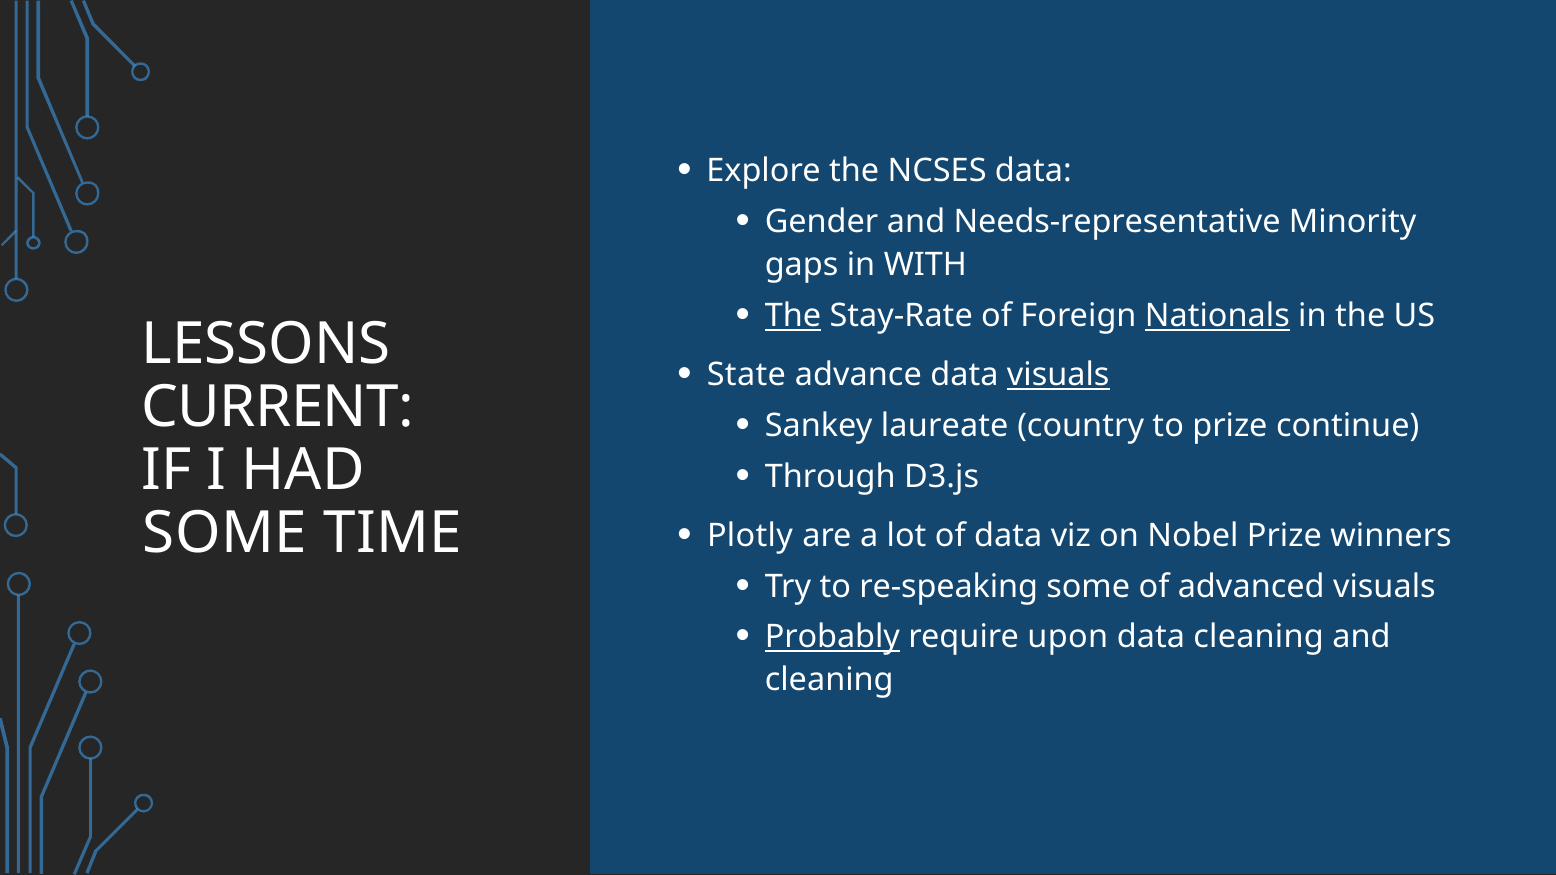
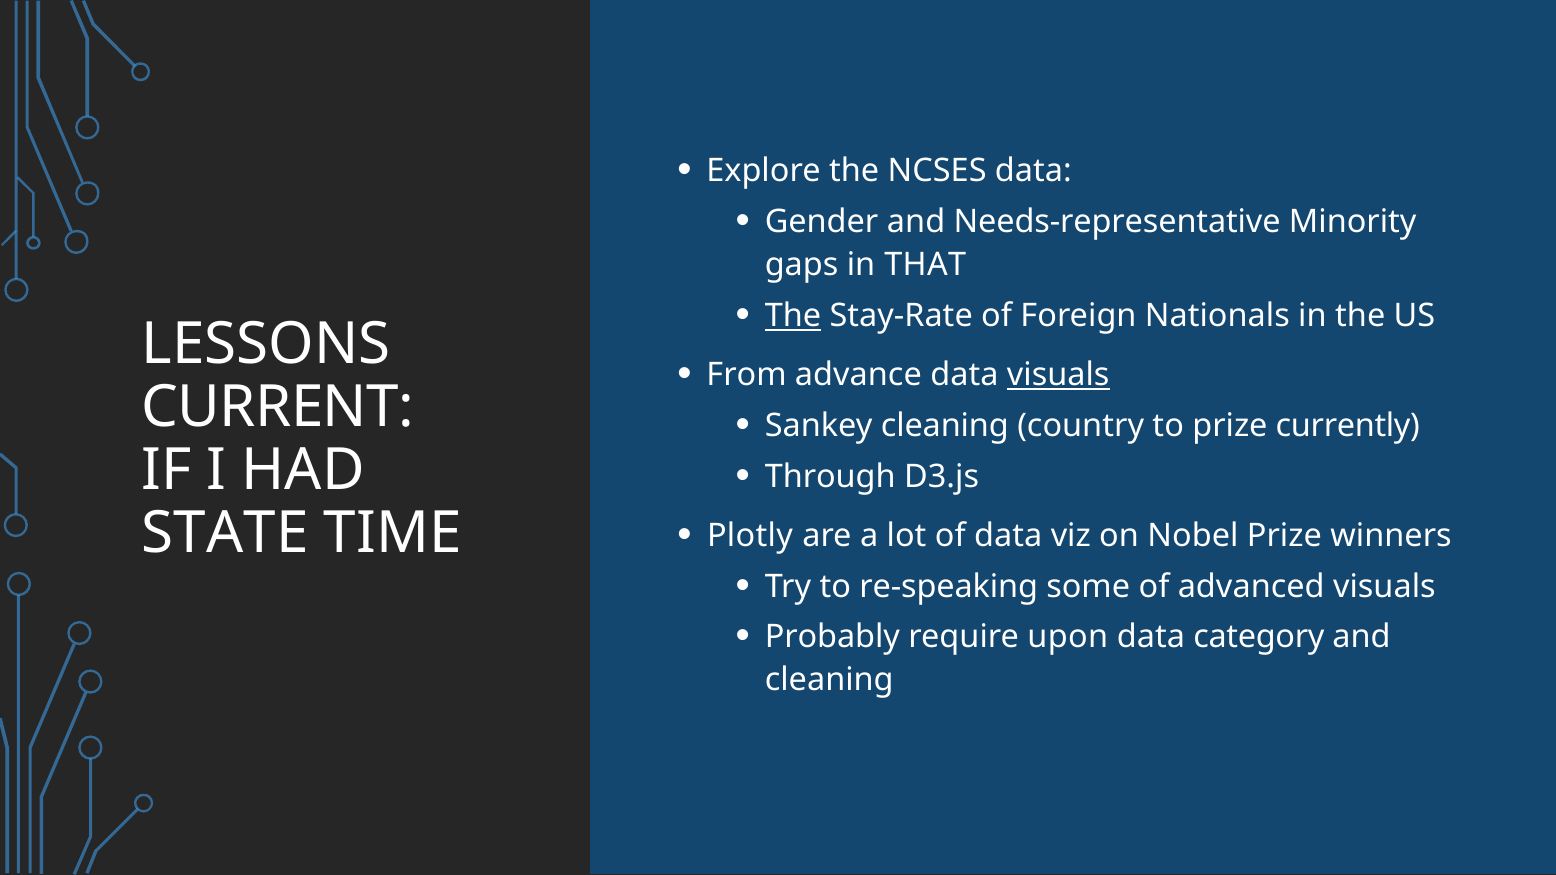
WITH: WITH -> THAT (925, 265)
Nationals underline: present -> none (1217, 316)
State: State -> From (747, 375)
Sankey laureate: laureate -> cleaning (945, 426)
continue: continue -> currently (1348, 426)
SOME: SOME -> STATE (225, 533)
Probably underline: present -> none (832, 637)
data cleaning: cleaning -> category (1259, 637)
